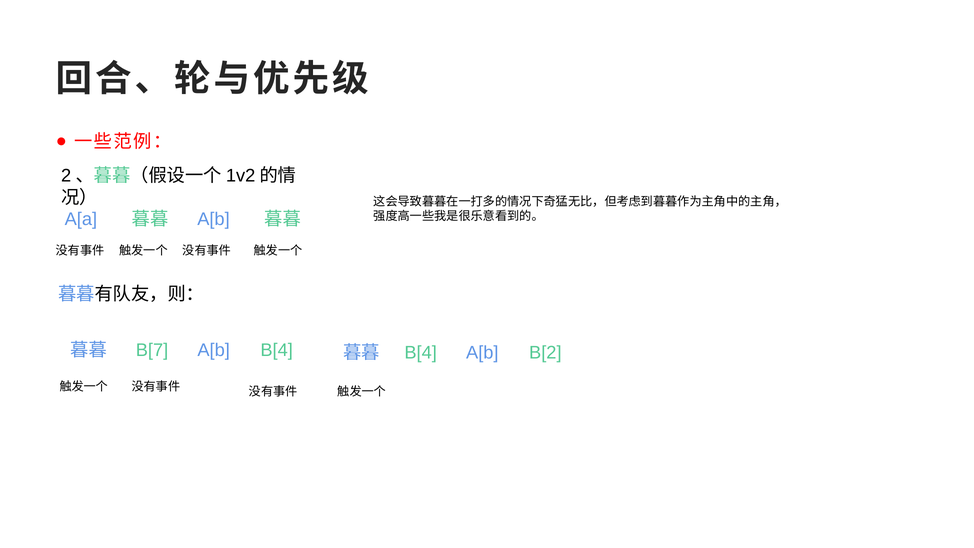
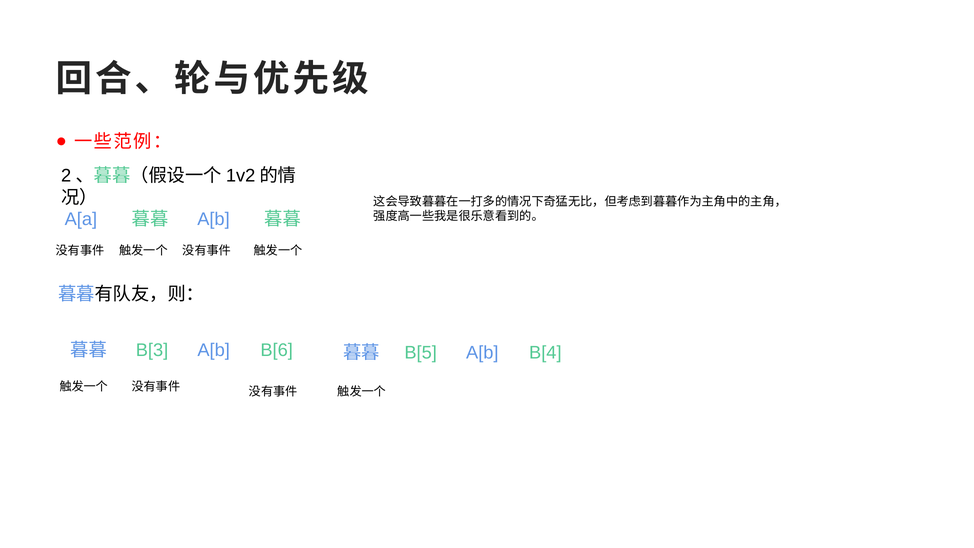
B[7: B[7 -> B[3 (152, 350)
A[b B[4: B[4 -> B[6 (277, 350)
B[4: B[4 -> B[5 (421, 353)
B[2: B[2 -> B[4 (545, 353)
